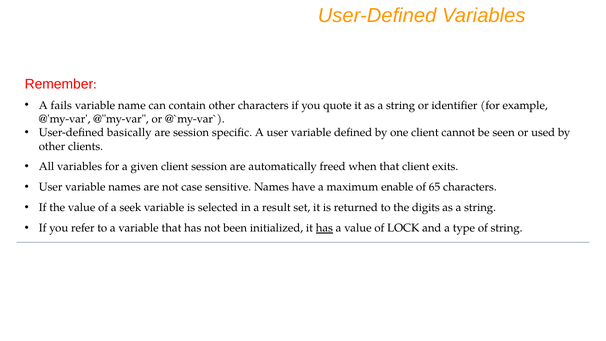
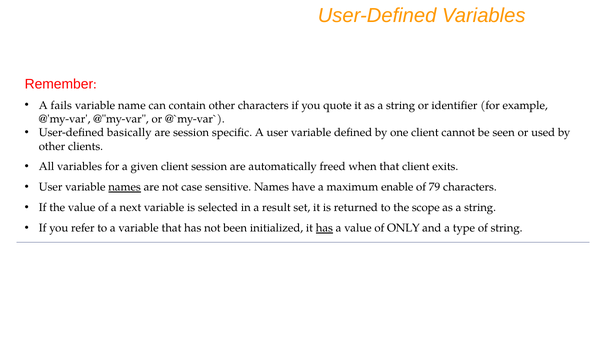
names underline: none -> present (125, 187)
65: 65 -> 79 (435, 187)
seek: seek -> next (130, 208)
digits: digits -> scope (426, 208)
LOCK: LOCK -> ONLY (403, 228)
